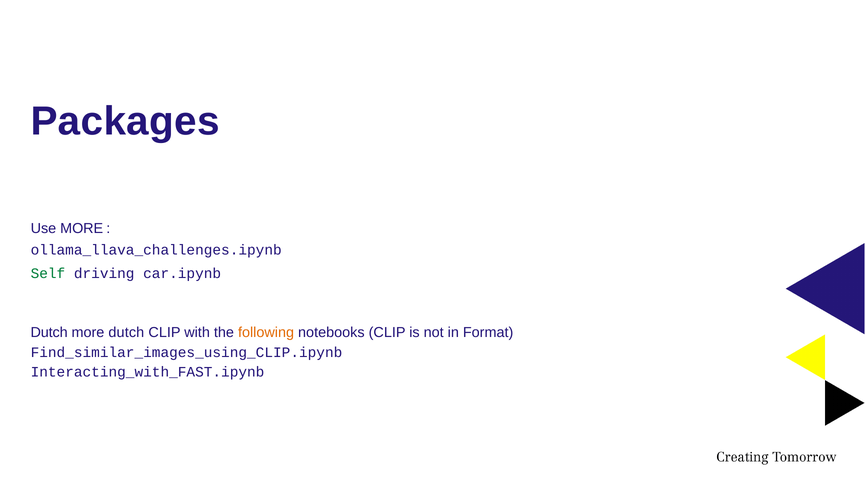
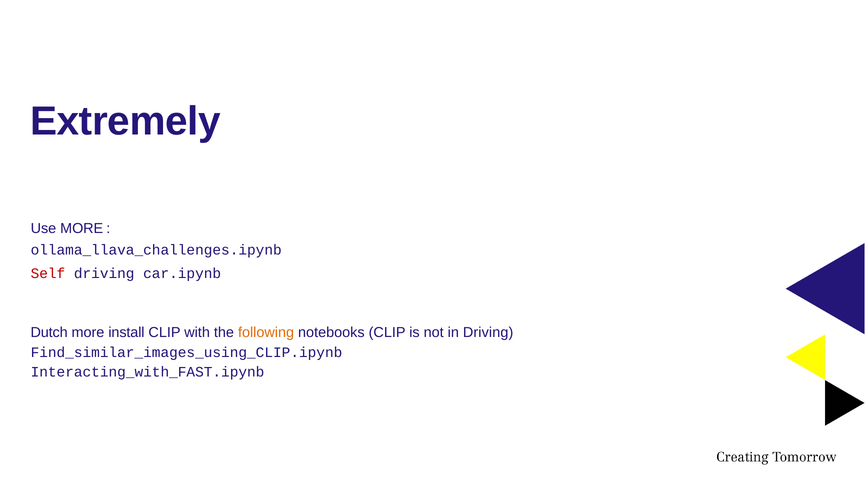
Packages: Packages -> Extremely (125, 121)
Self colour: green -> red (48, 273)
more dutch: dutch -> install (126, 332)
in Format: Format -> Driving (488, 332)
